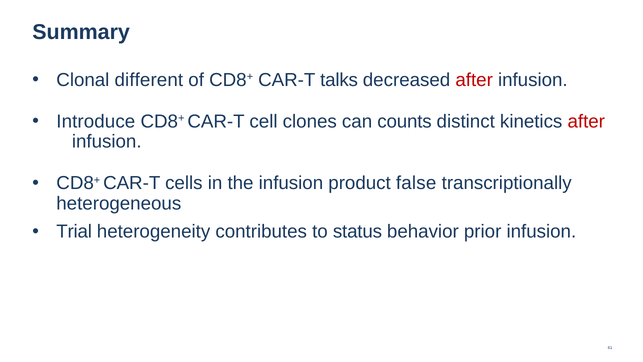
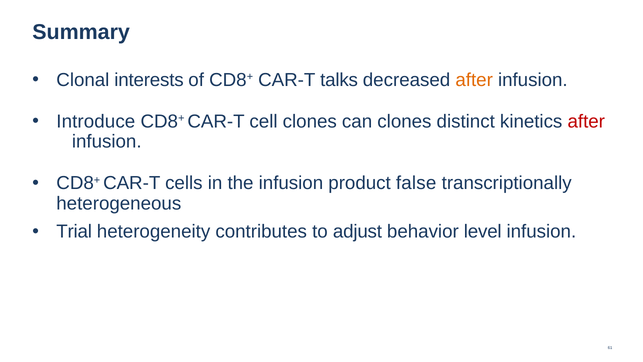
different: different -> interests (149, 80)
after colour: red -> orange (474, 80)
can counts: counts -> clones (404, 121)
status: status -> adjust (357, 231)
prior: prior -> level (483, 231)
